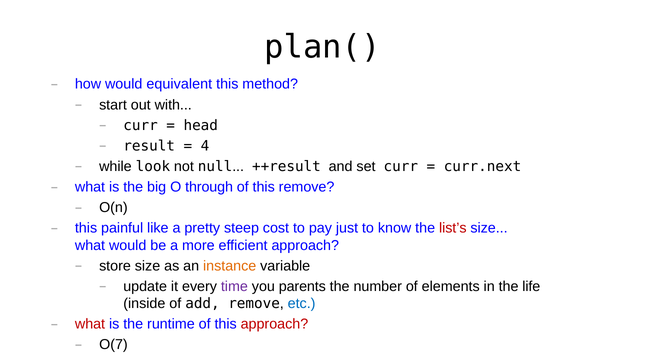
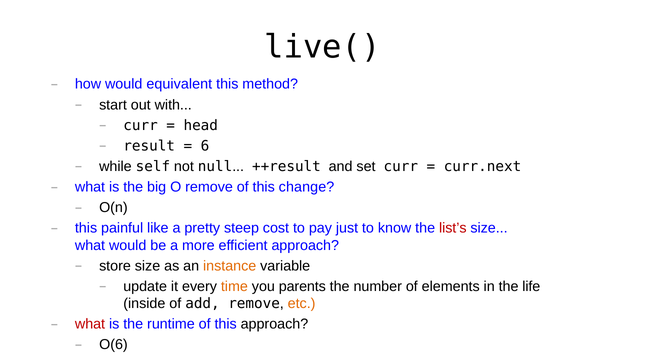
plan(: plan( -> live( (322, 47)
4: 4 -> 6 (205, 146)
look: look -> self (153, 166)
O through: through -> remove (209, 187)
this remove: remove -> change (307, 187)
time colour: purple -> orange (234, 286)
etc colour: blue -> orange (302, 304)
approach colour: red -> black (274, 324)
O(7: O(7 -> O(6 (113, 345)
